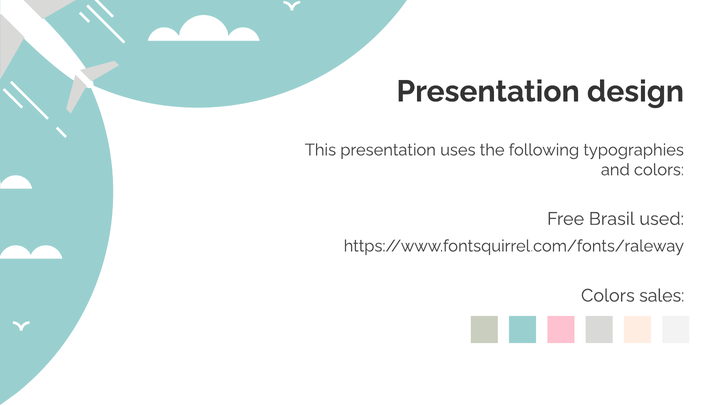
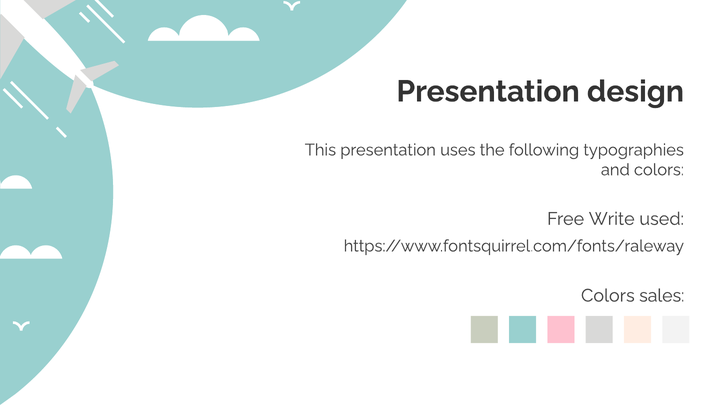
Brasil: Brasil -> Write (612, 219)
